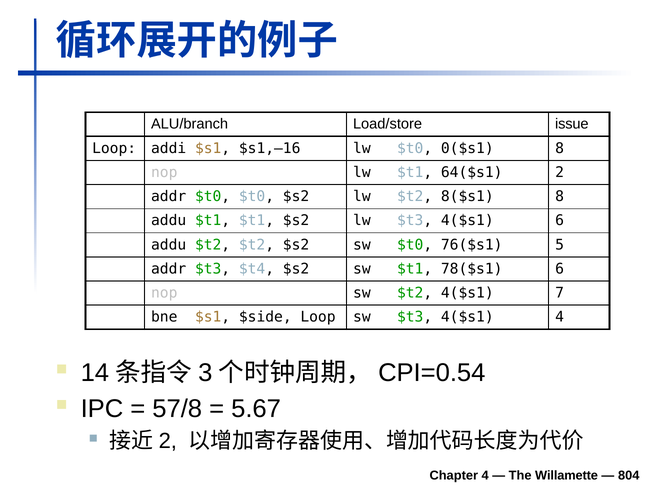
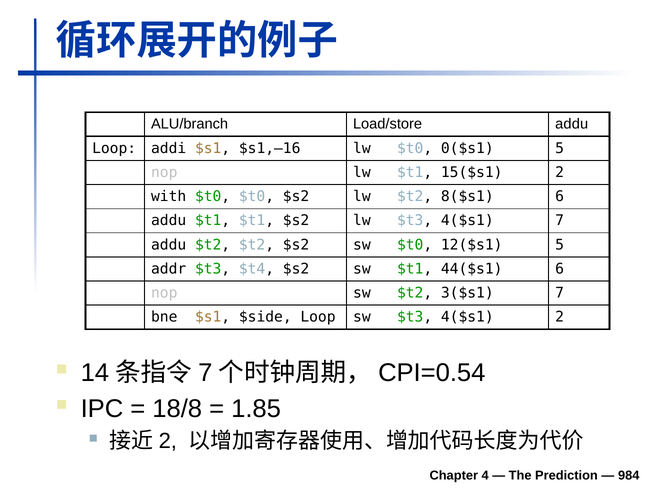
Load/store issue: issue -> addu (572, 124)
0($s1 8: 8 -> 5 (560, 148)
64($s1: 64($s1 -> 15($s1 (472, 172)
addr: addr -> with (169, 197)
8($s1 8: 8 -> 6 (560, 197)
4($s1 6: 6 -> 7 (560, 221)
76($s1: 76($s1 -> 12($s1 (472, 245)
78($s1: 78($s1 -> 44($s1 (472, 269)
$t2 4($s1: 4($s1 -> 3($s1 (467, 293)
4($s1 4: 4 -> 2 (560, 317)
3: 3 -> 7 (205, 373)
57/8: 57/8 -> 18/8 (177, 409)
5.67: 5.67 -> 1.85 (256, 409)
Willamette: Willamette -> Prediction (566, 476)
804: 804 -> 984 (629, 476)
